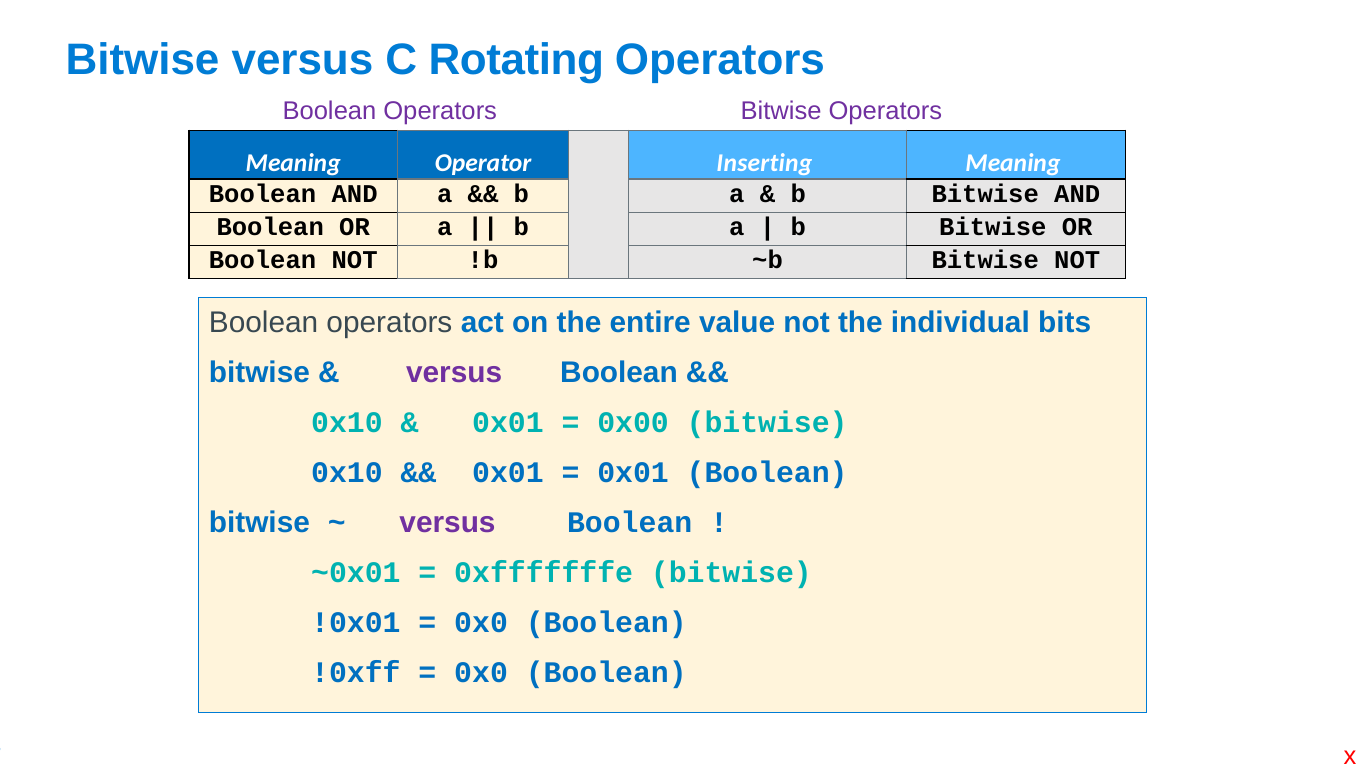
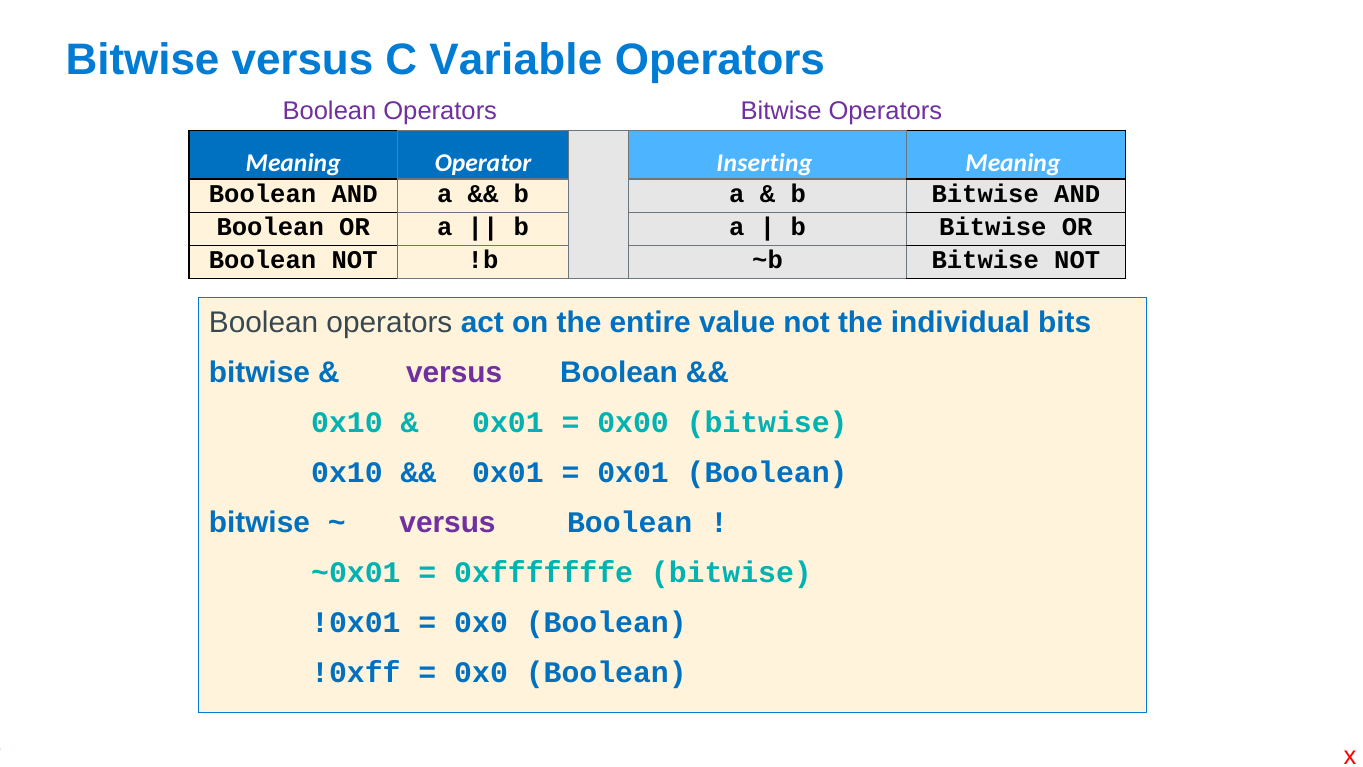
Rotating: Rotating -> Variable (516, 60)
